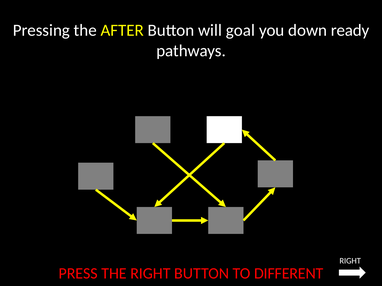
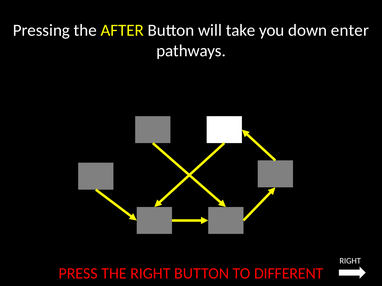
goal: goal -> take (241, 30)
ready: ready -> enter (350, 30)
